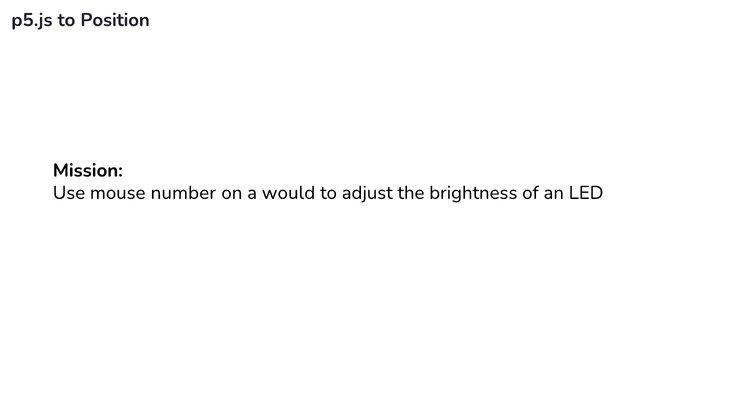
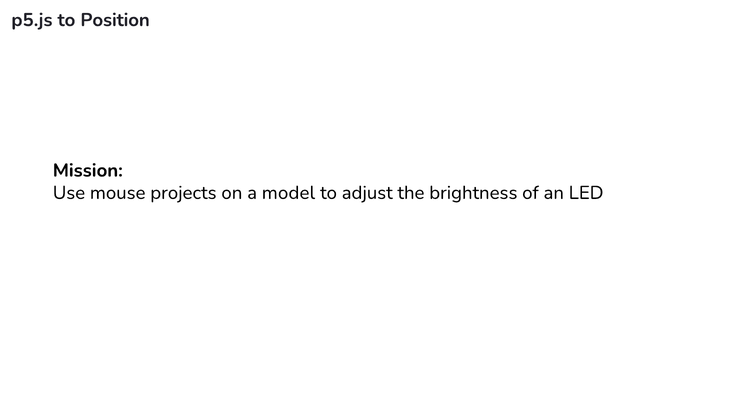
number: number -> projects (183, 193)
would: would -> model (288, 193)
